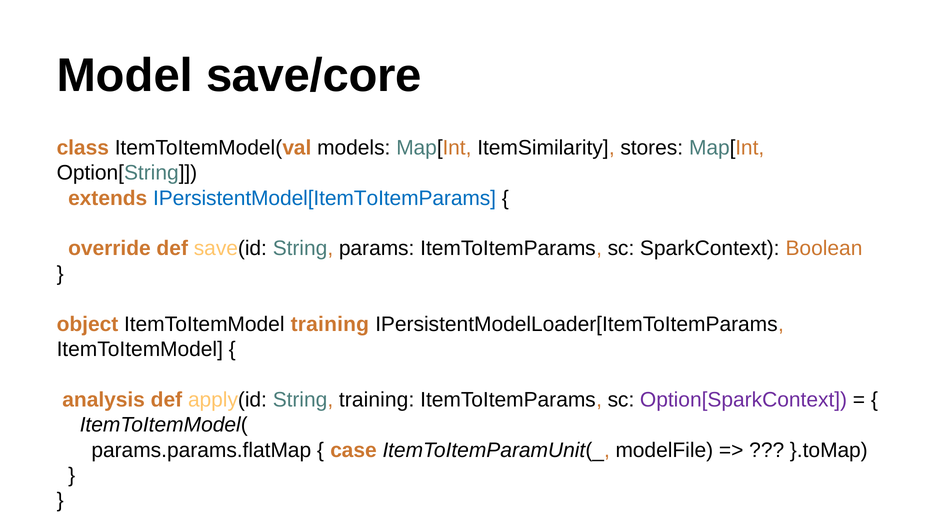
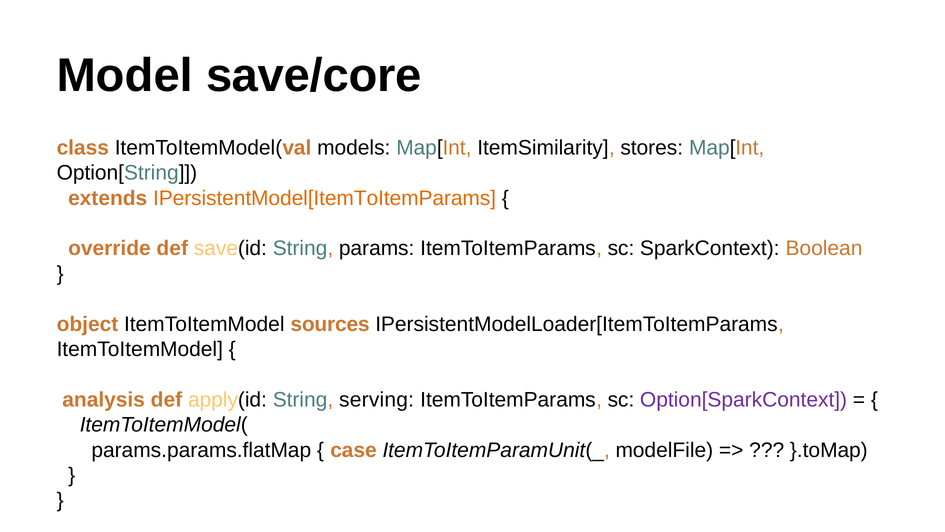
IPersistentModel[ItemToItemParams colour: blue -> orange (325, 198)
ItemToItemModel training: training -> sources (330, 324)
String training: training -> serving (377, 399)
